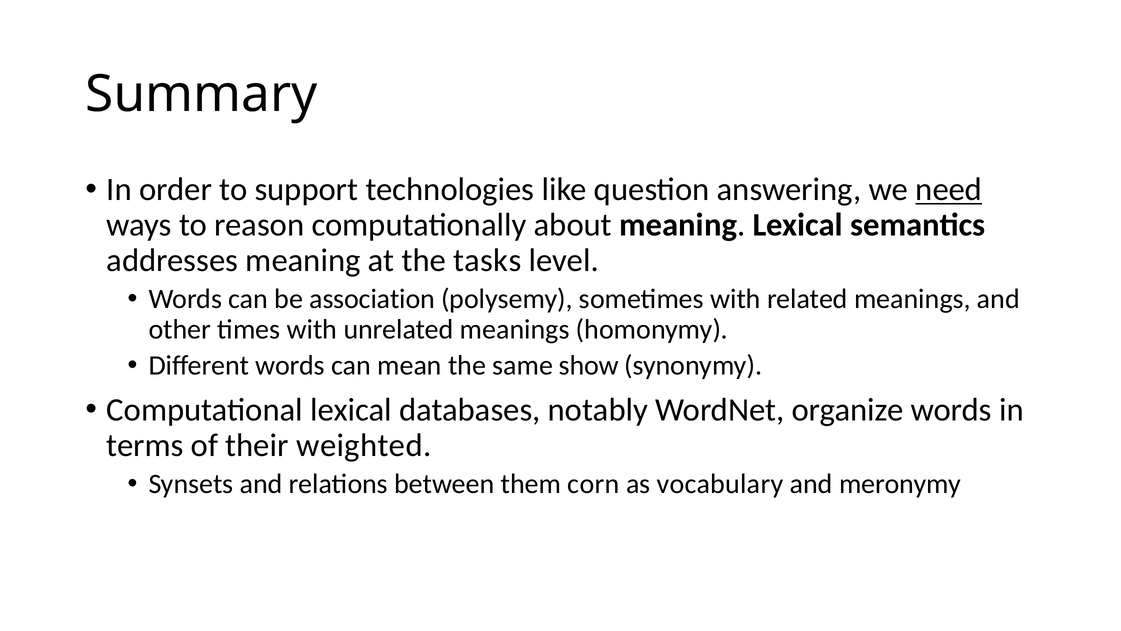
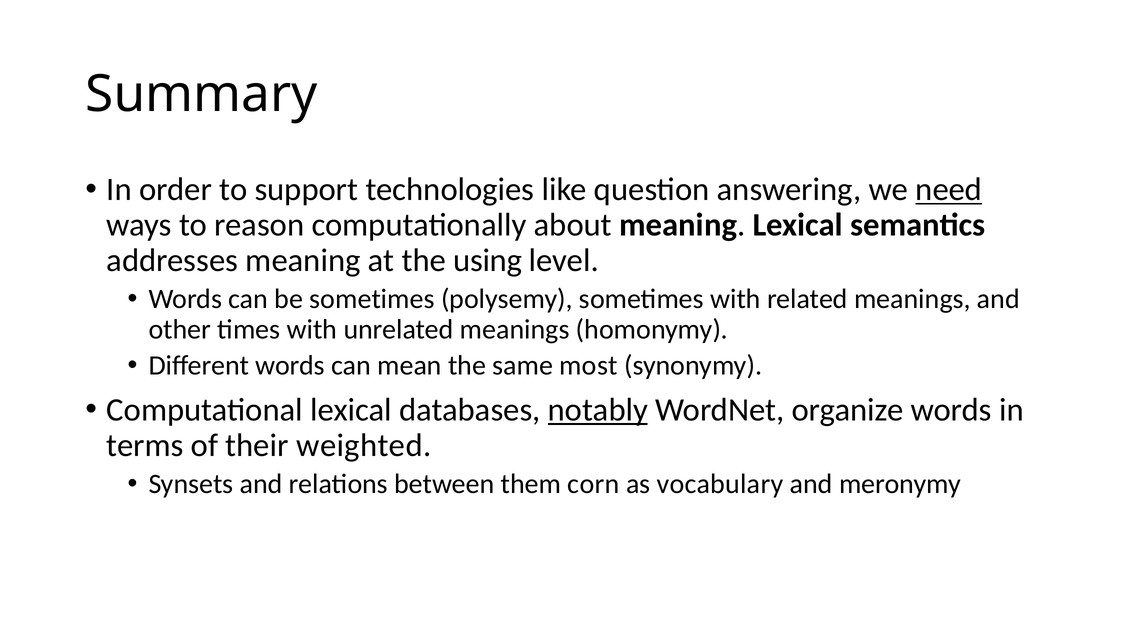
tasks: tasks -> using (488, 260)
be association: association -> sometimes (372, 299)
show: show -> most (588, 365)
notably underline: none -> present (598, 410)
